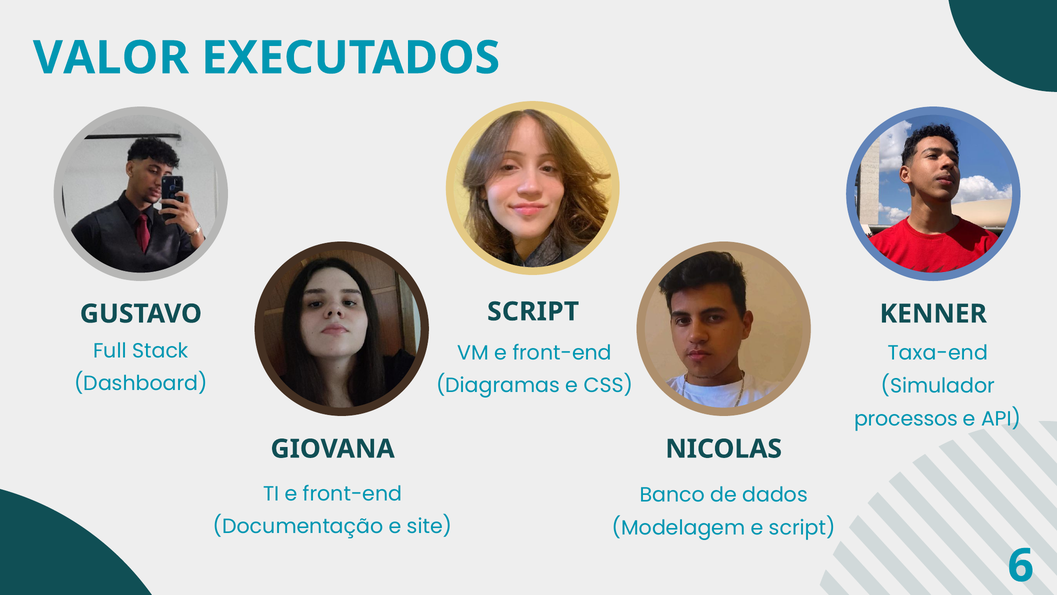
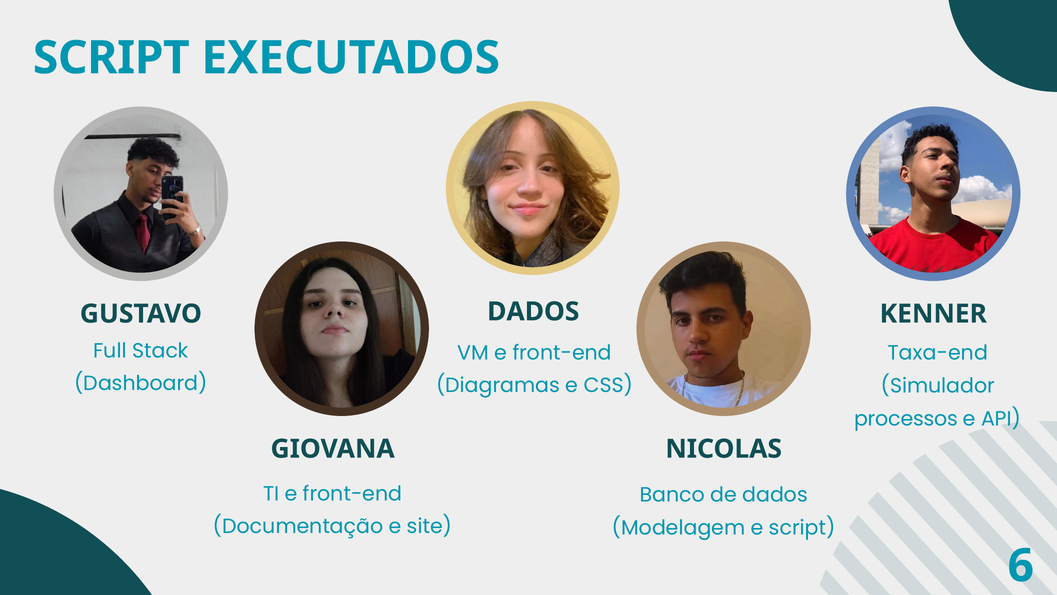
VALOR: VALOR -> SCRIPT (111, 58)
SCRIPT: SCRIPT -> DADOS (533, 311)
